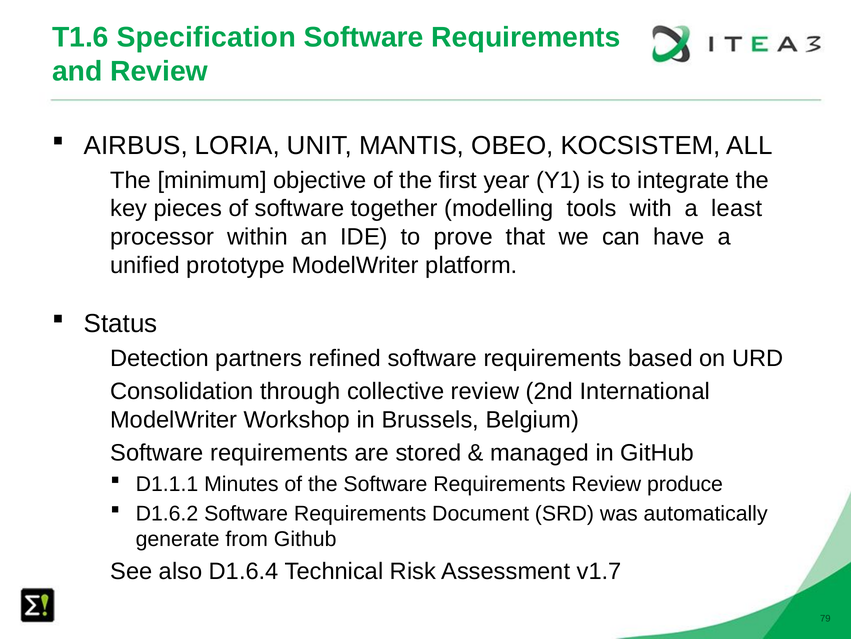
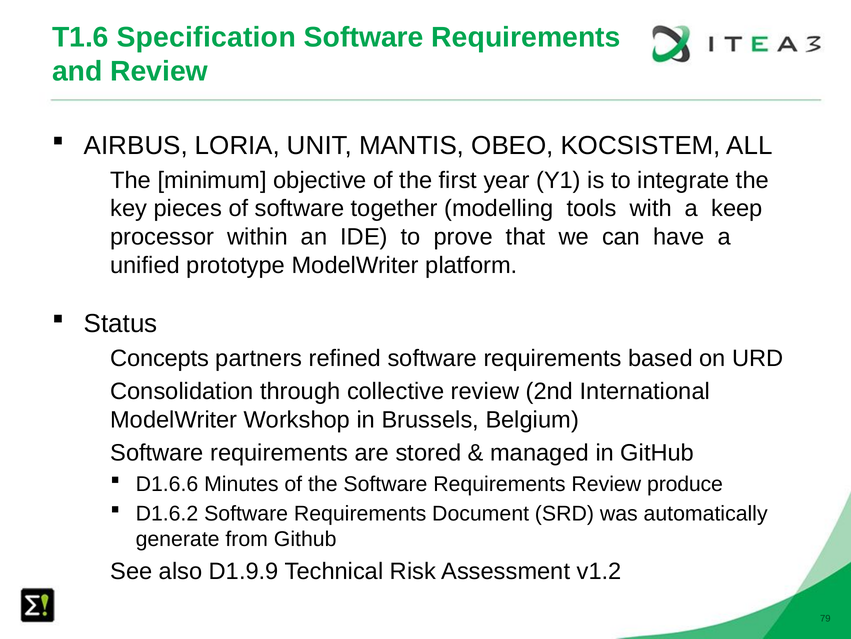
least: least -> keep (737, 208)
Detection: Detection -> Concepts (160, 358)
D1.1.1: D1.1.1 -> D1.6.6 (167, 483)
D1.6.4: D1.6.4 -> D1.9.9 (244, 571)
v1.7: v1.7 -> v1.2 (599, 571)
